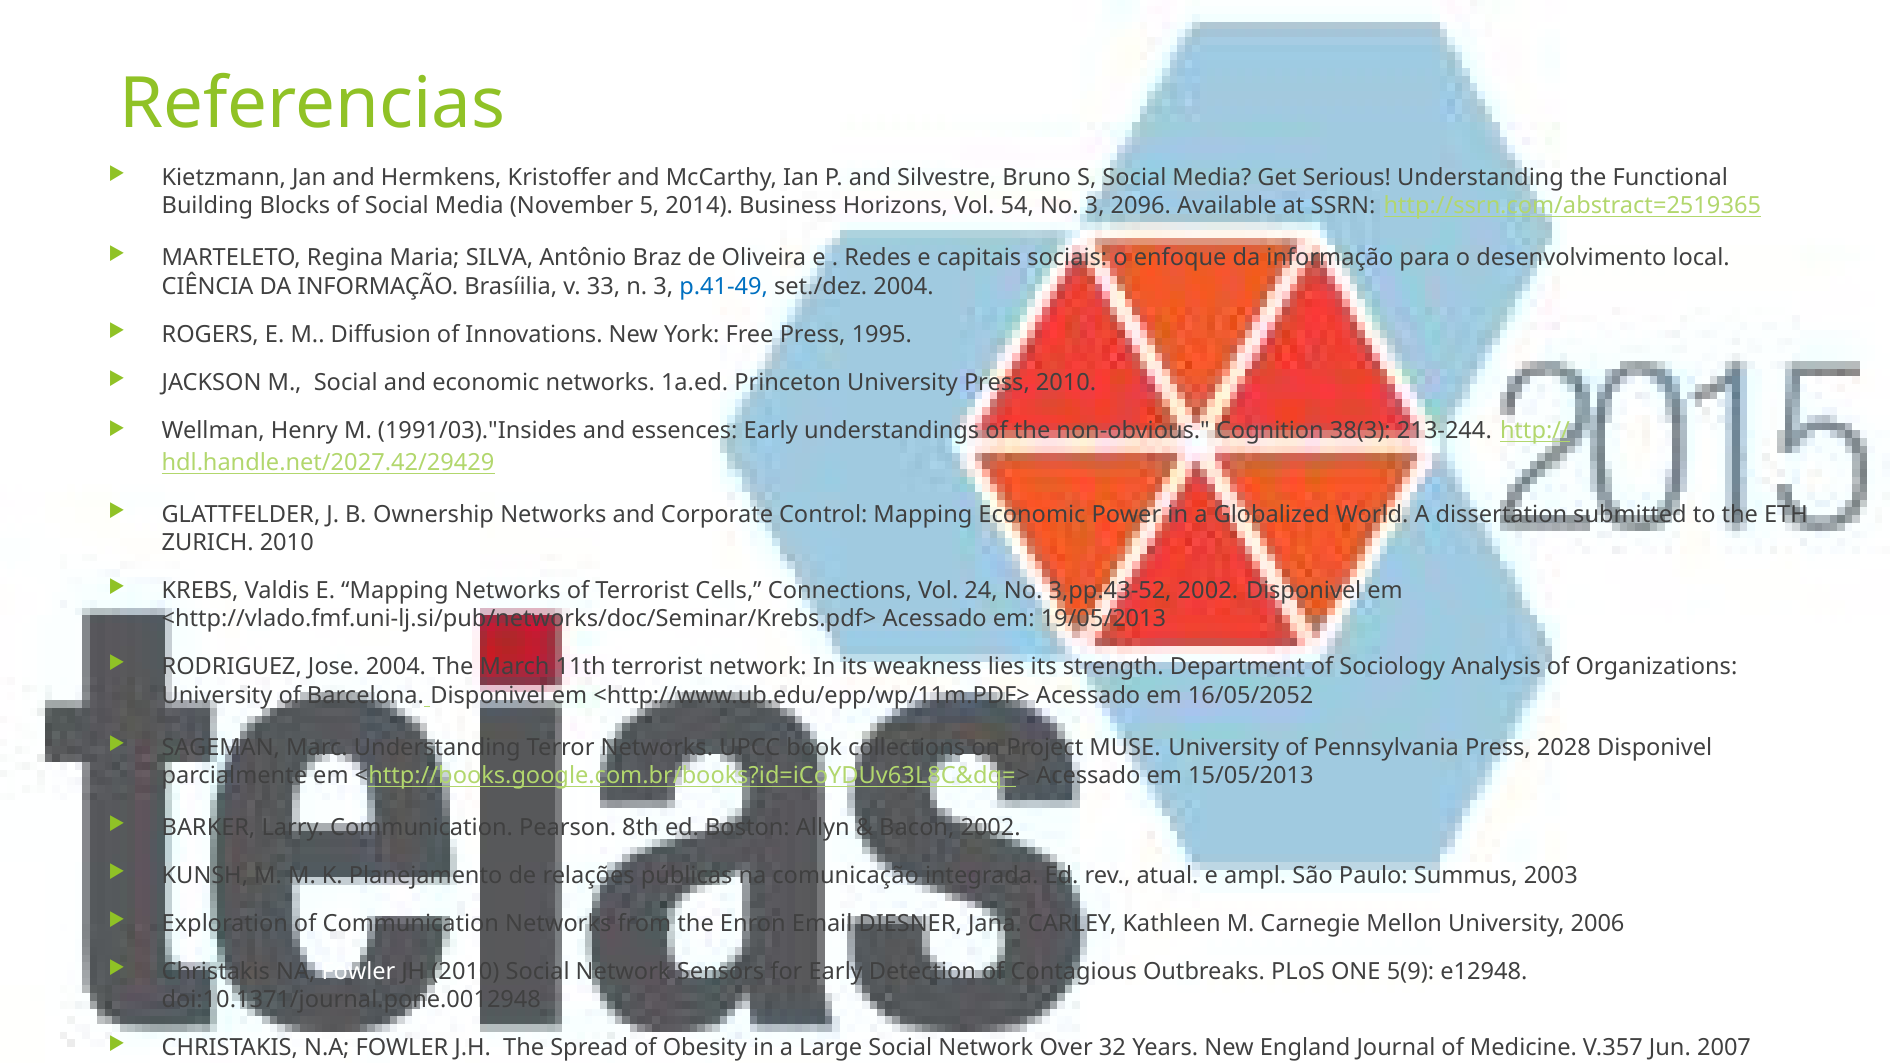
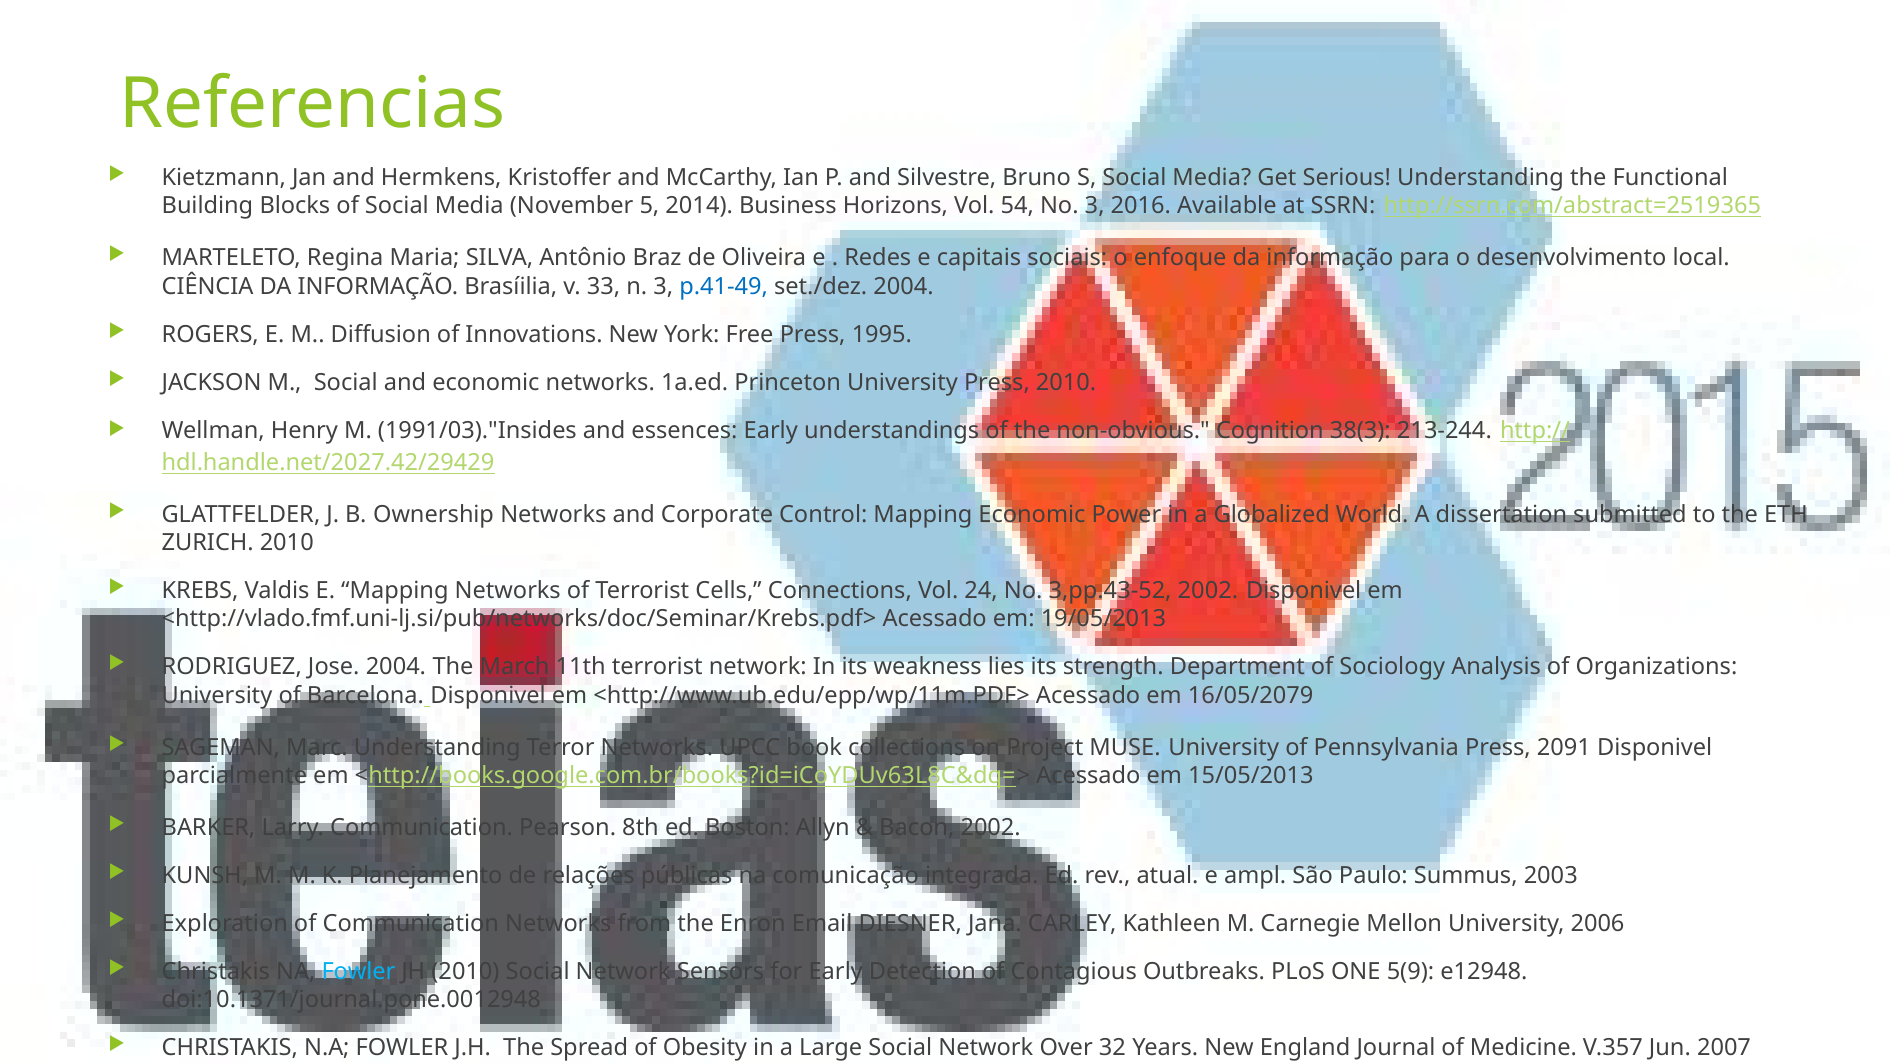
2096: 2096 -> 2016 (1141, 206)
16/05/2052: 16/05/2052 -> 16/05/2079 (1251, 696)
2028: 2028 -> 2091 (1564, 747)
Fowler colour: white -> light blue (358, 972)
